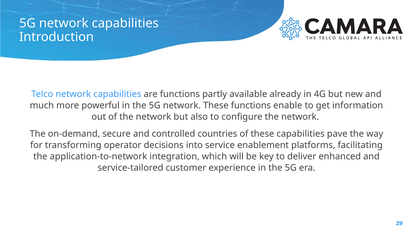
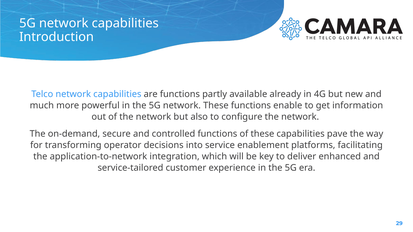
controlled countries: countries -> functions (217, 134)
